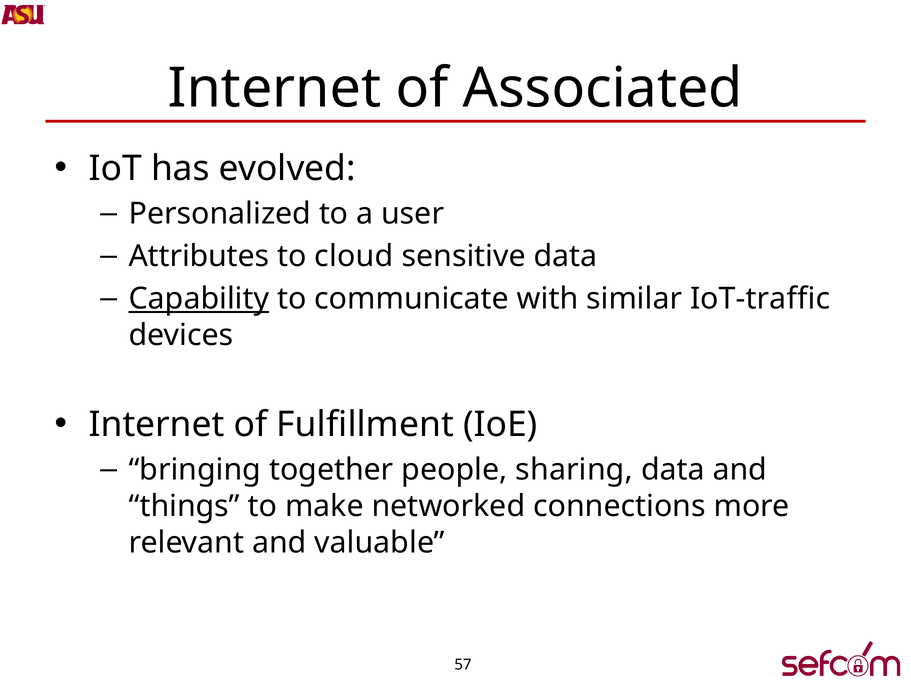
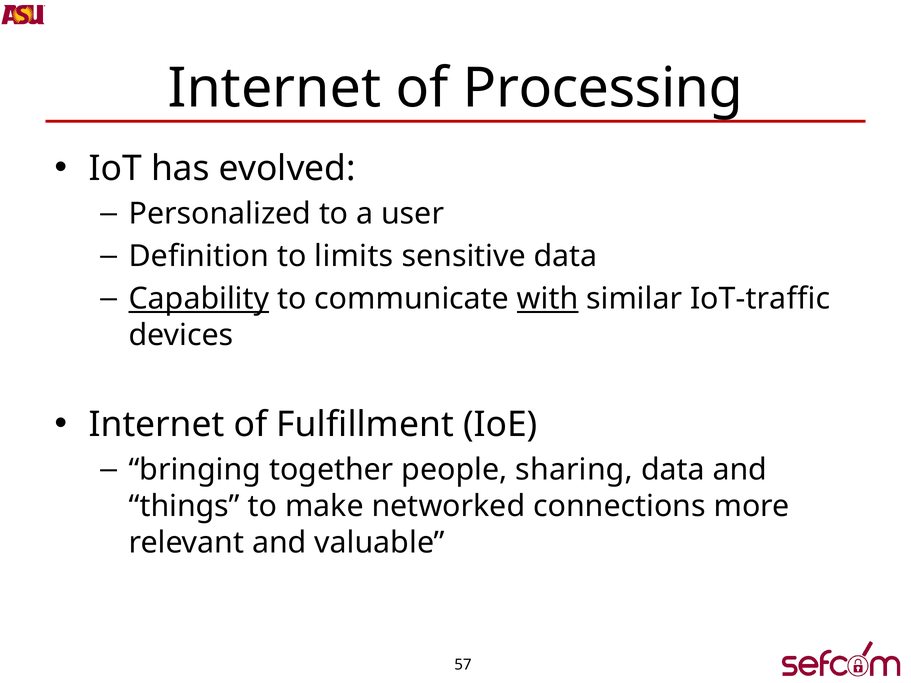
Associated: Associated -> Processing (603, 88)
Attributes: Attributes -> Definition (199, 256)
cloud: cloud -> limits (354, 256)
with underline: none -> present (548, 299)
